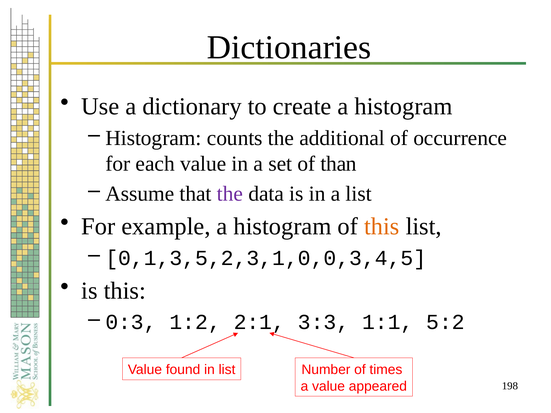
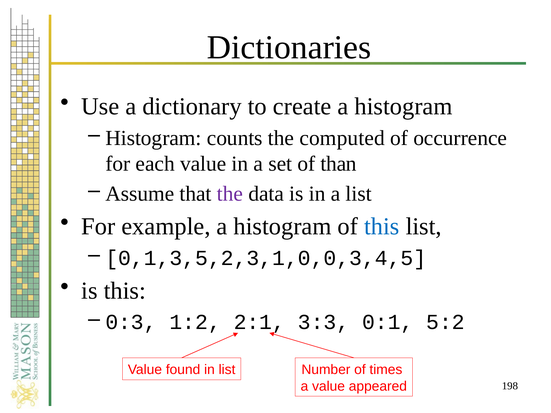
additional: additional -> computed (342, 138)
this colour: orange -> blue (382, 226)
1:1: 1:1 -> 0:1 (388, 322)
